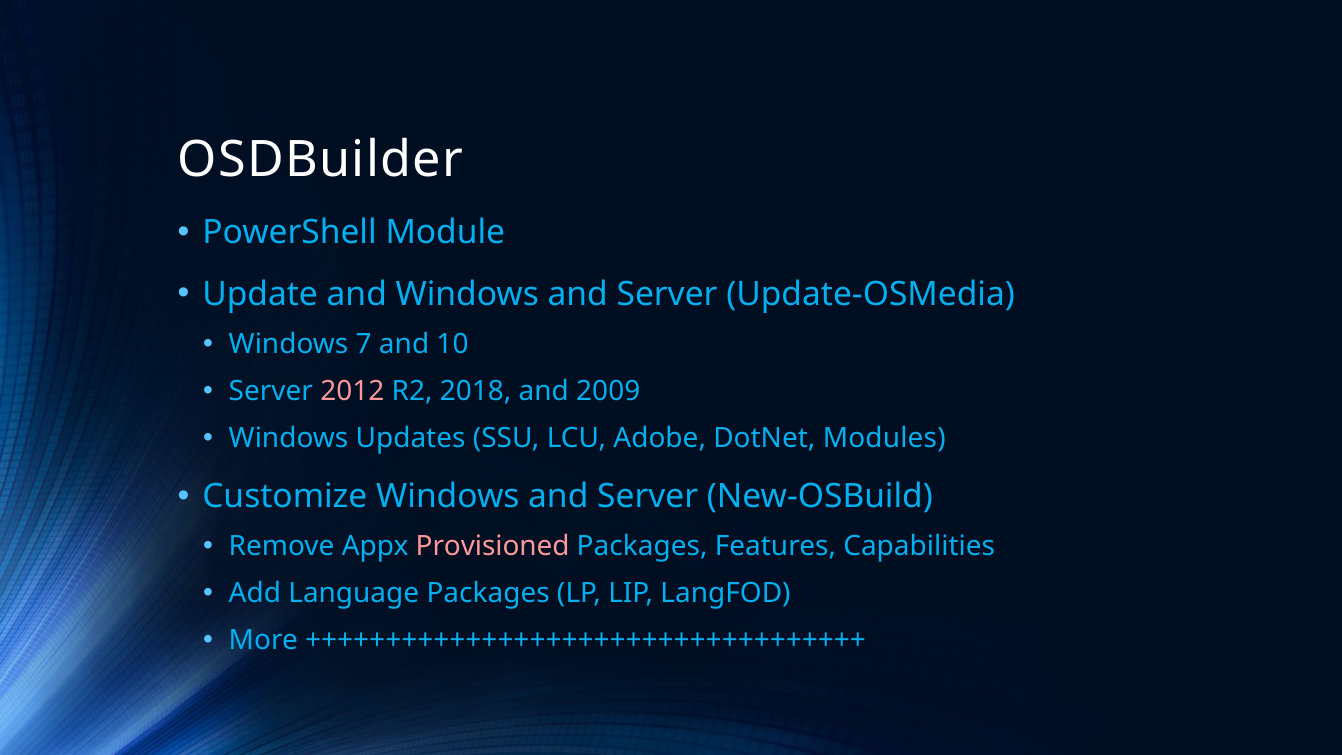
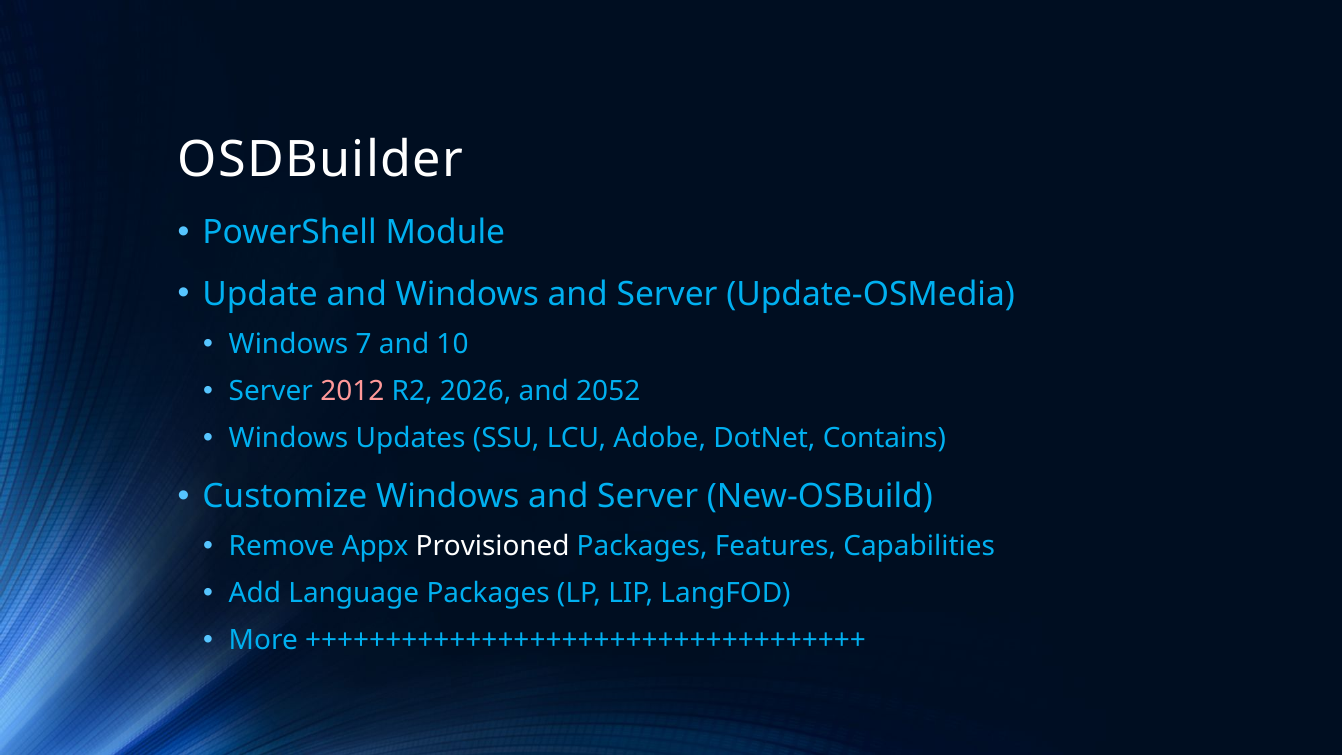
2018: 2018 -> 2026 (476, 391)
2009: 2009 -> 2052 (608, 391)
Modules: Modules -> Contains (884, 438)
Provisioned colour: pink -> white (493, 547)
